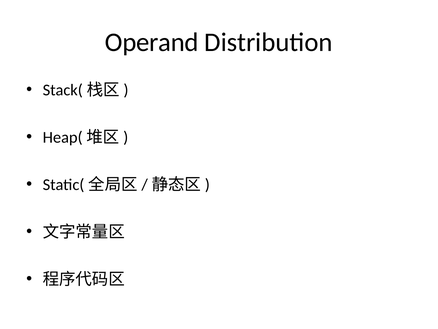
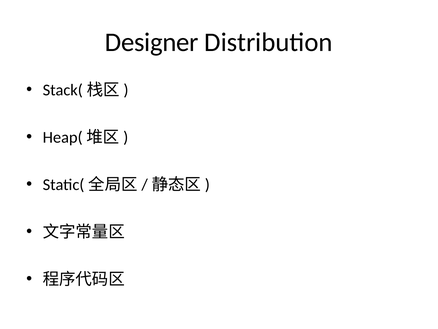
Operand: Operand -> Designer (152, 42)
